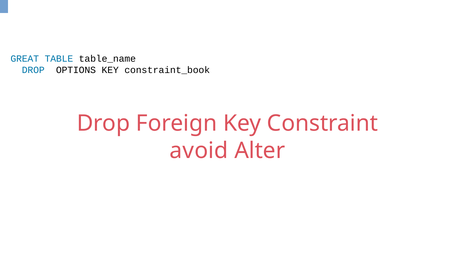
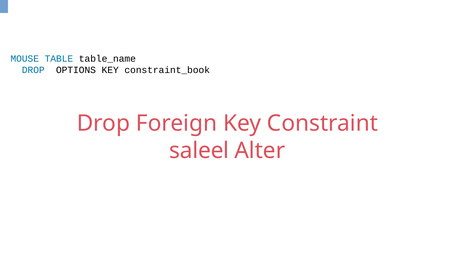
GREAT: GREAT -> MOUSE (25, 59)
avoid: avoid -> saleel (199, 151)
